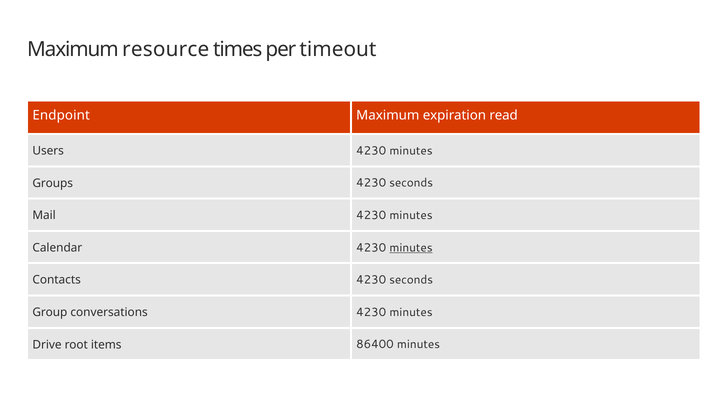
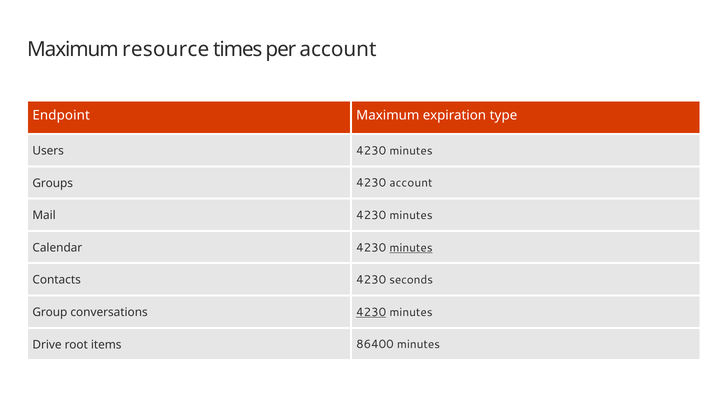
per timeout: timeout -> account (338, 50)
read: read -> type (504, 115)
Groups 4230 seconds: seconds -> account (411, 183)
4230 underline: none -> present (371, 312)
